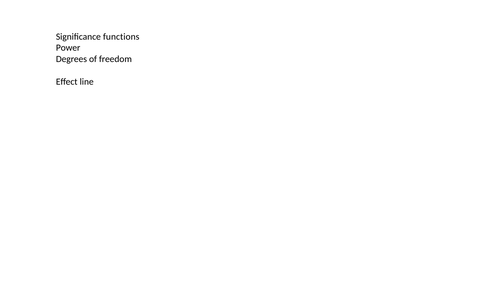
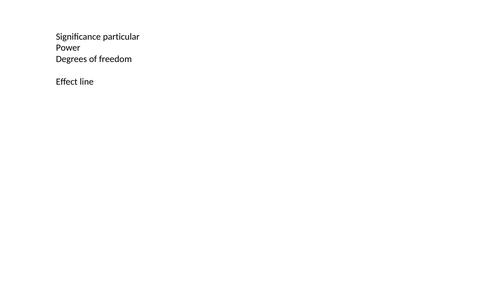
functions: functions -> particular (121, 37)
